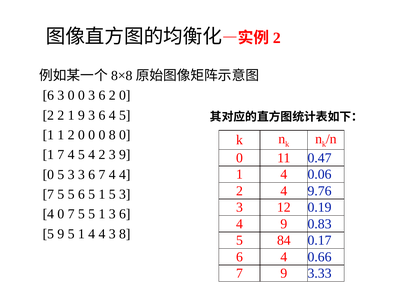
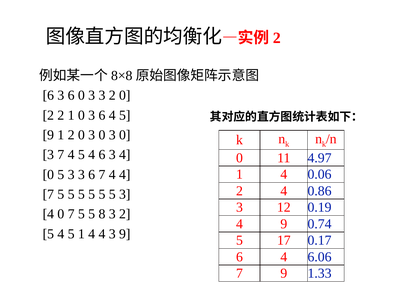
6 3 0: 0 -> 6 (71, 95)
0 3 6: 6 -> 3 (102, 95)
1 9: 9 -> 0 (81, 115)
1: 1 -> 9 (48, 135)
2 0 0: 0 -> 3 (92, 135)
8: 8 -> 3 (112, 135)
1: 1 -> 3 (48, 155)
4 2: 2 -> 6 (102, 155)
9: 9 -> 4 (125, 155)
0.47: 0.47 -> 4.97 (320, 158)
9.76: 9.76 -> 0.86 (320, 191)
7 5 5 6: 6 -> 5 (81, 194)
1: 1 -> 5 (102, 194)
5 5 1: 1 -> 8 (102, 214)
6: 6 -> 2 (125, 214)
0.83: 0.83 -> 0.74 (320, 224)
9: 9 -> 4 (61, 234)
3 8: 8 -> 9 (125, 234)
84: 84 -> 17 (284, 240)
0.66: 0.66 -> 6.06 (320, 257)
3.33: 3.33 -> 1.33 (320, 273)
